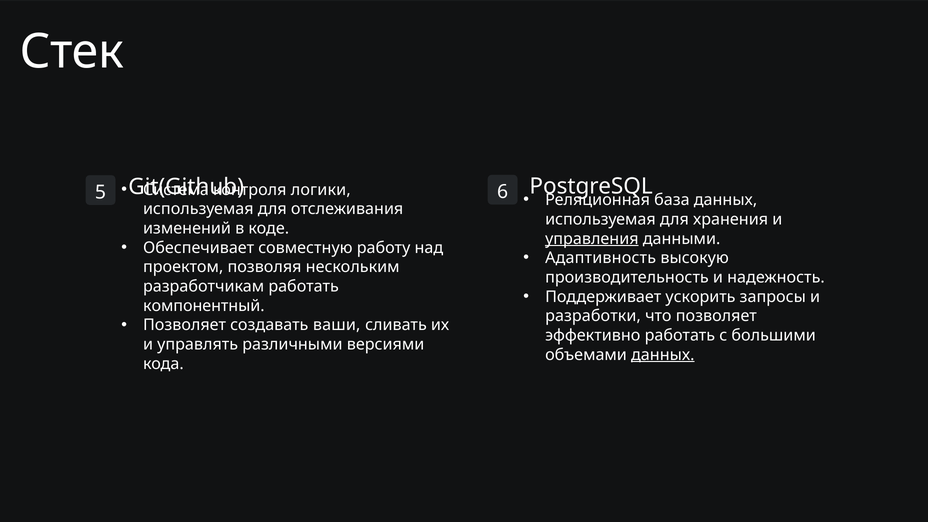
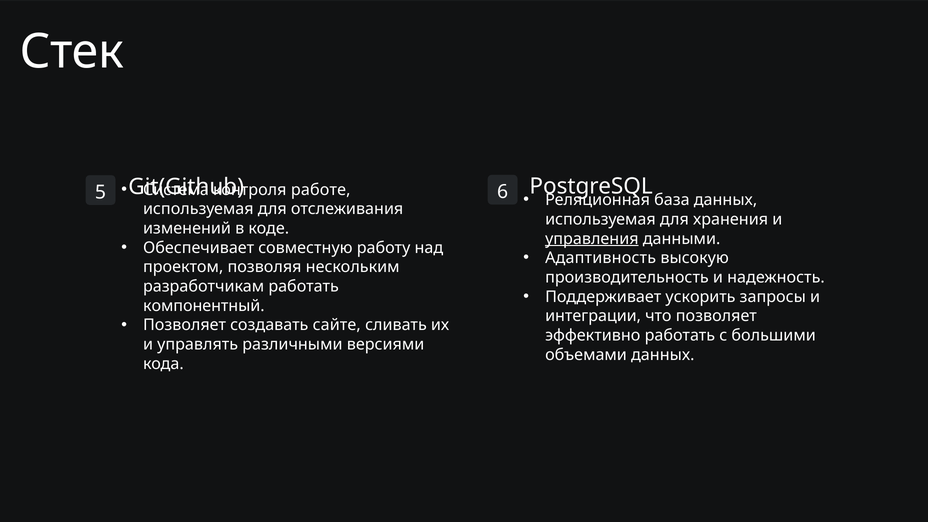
логики: логики -> работе (321, 190)
разработки: разработки -> интеграции (593, 316)
ваши: ваши -> сайте (337, 325)
данных underline: present -> none (663, 355)
